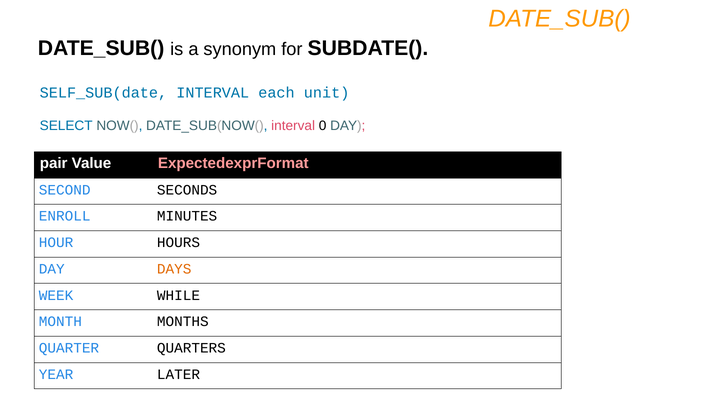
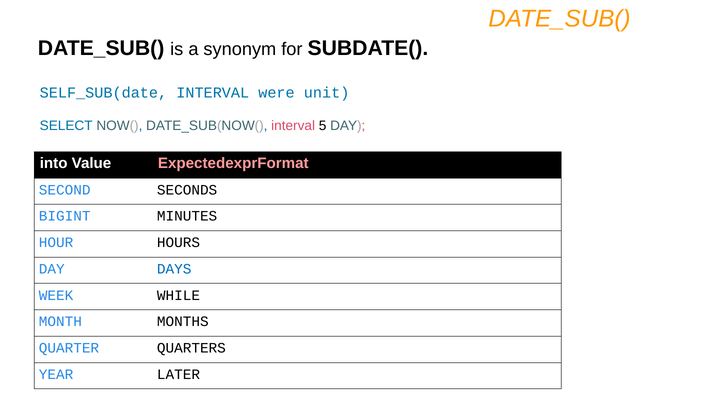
each: each -> were (276, 92)
0: 0 -> 5 (323, 126)
pair: pair -> into (54, 163)
ENROLL: ENROLL -> BIGINT (65, 216)
DAYS colour: orange -> blue (174, 269)
